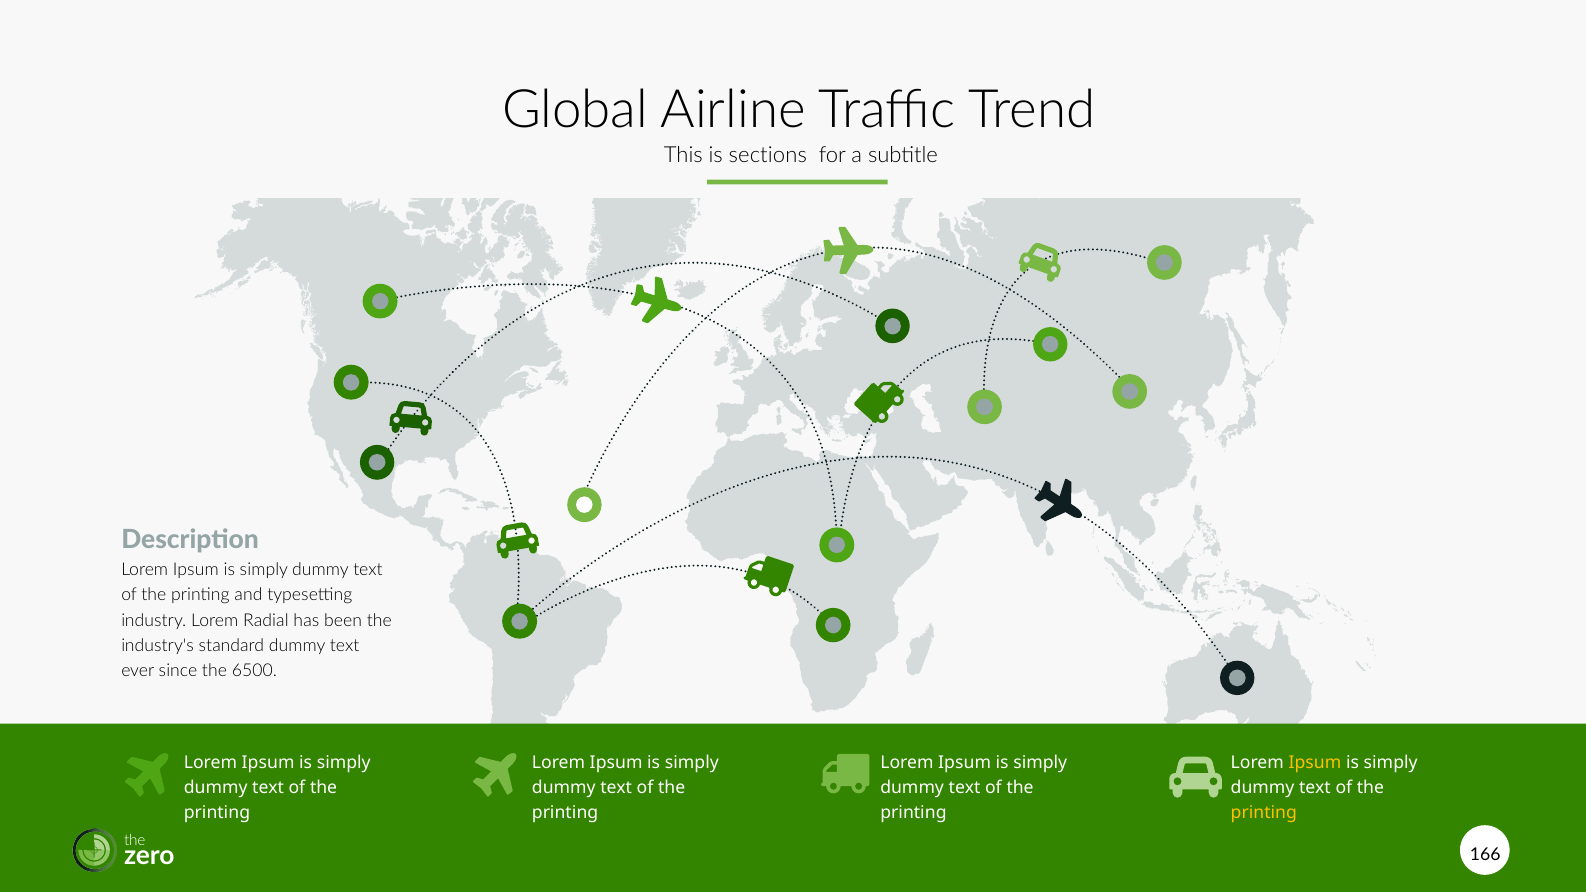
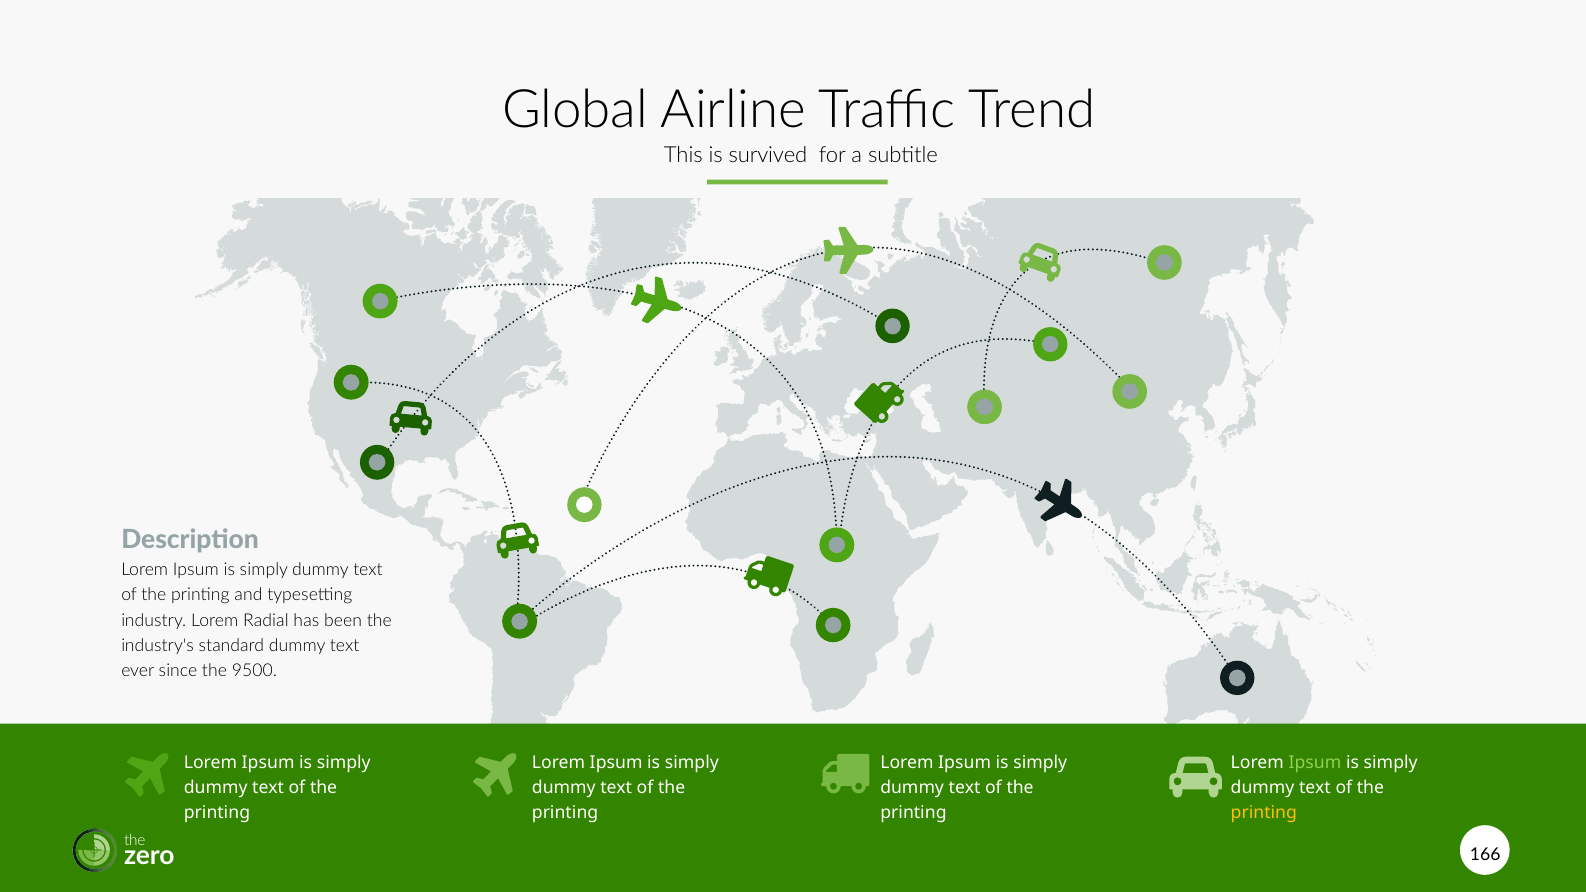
sections: sections -> survived (768, 155)
6500: 6500 -> 9500 (254, 671)
Ipsum colour: yellow -> light green (1315, 763)
